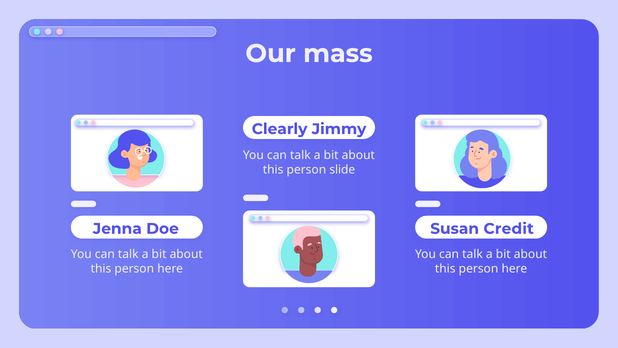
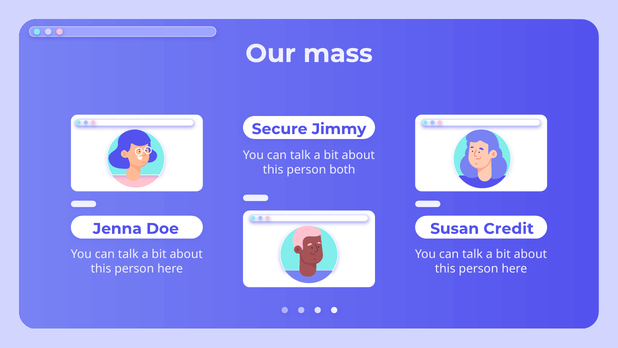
Clearly: Clearly -> Secure (280, 129)
slide: slide -> both (342, 169)
